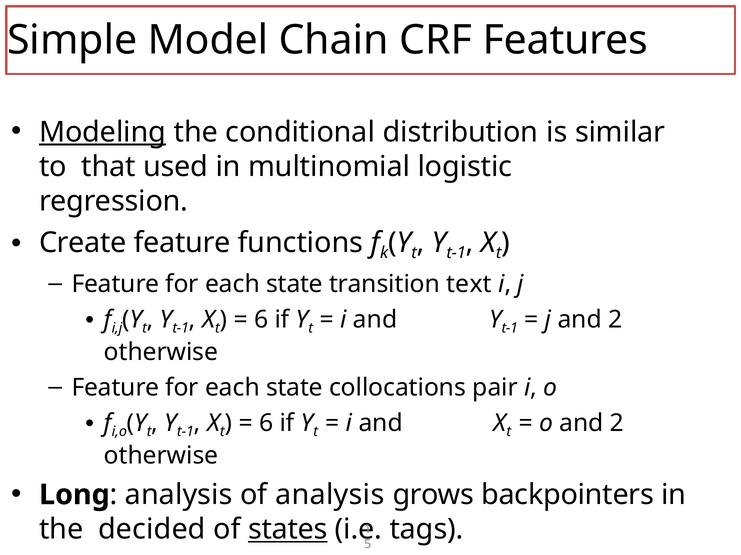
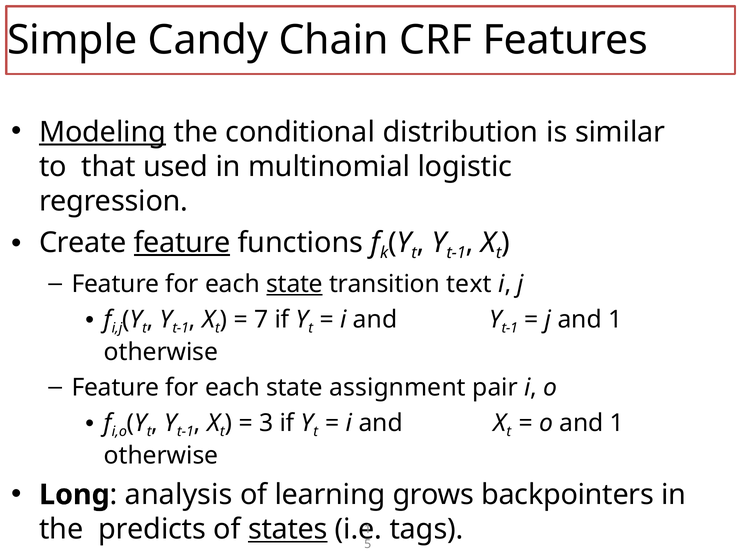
Model: Model -> Candy (208, 40)
feature underline: none -> present (182, 243)
state underline: none -> present (295, 285)
6: 6 -> 7 (261, 320)
j and 2: 2 -> 1 (615, 320)
collocations: collocations -> assignment (398, 388)
6: 6 -> 3 (266, 424)
o and 2: 2 -> 1 (617, 424)
of analysis: analysis -> learning (330, 495)
decided: decided -> predicts (152, 530)
